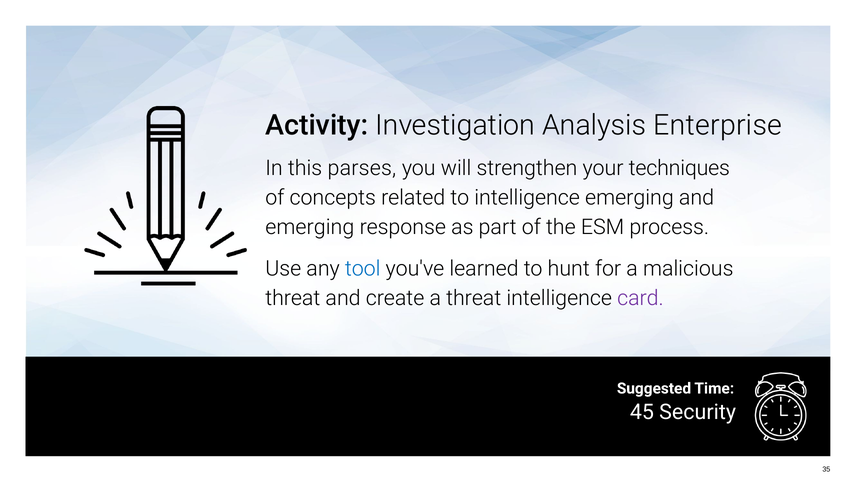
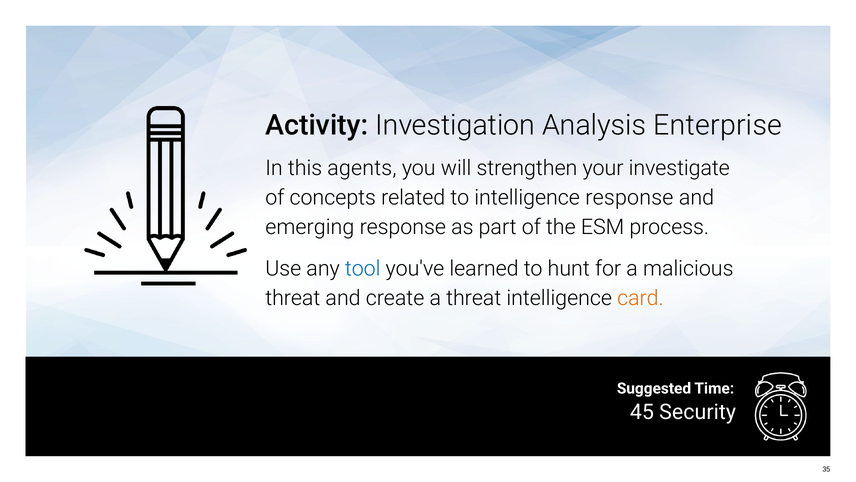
parses: parses -> agents (362, 168)
techniques: techniques -> investigate (679, 168)
intelligence emerging: emerging -> response (629, 198)
card colour: purple -> orange (640, 298)
